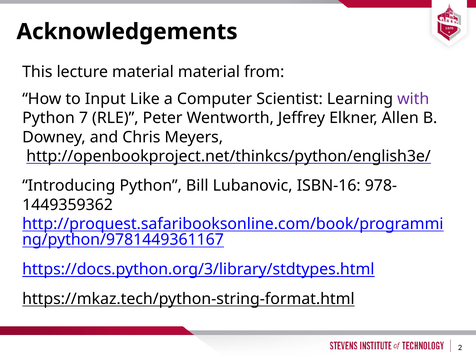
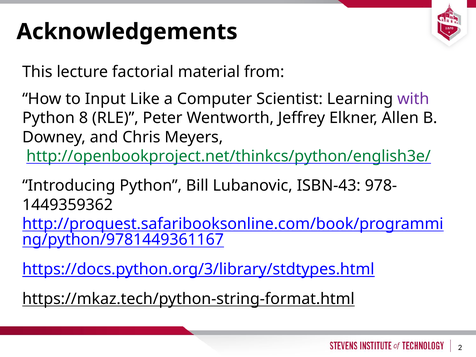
lecture material: material -> factorial (143, 72)
7: 7 -> 8 (83, 118)
http://openbookproject.net/thinkcs/python/english3e/ colour: black -> green (229, 156)
ISBN-16: ISBN-16 -> ISBN-43 (329, 186)
